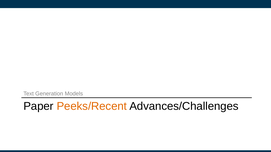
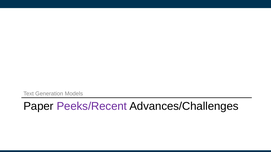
Peeks/Recent colour: orange -> purple (92, 107)
